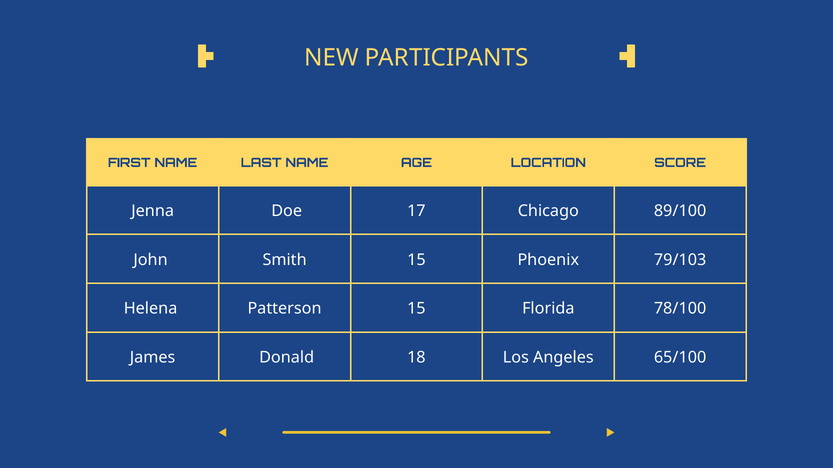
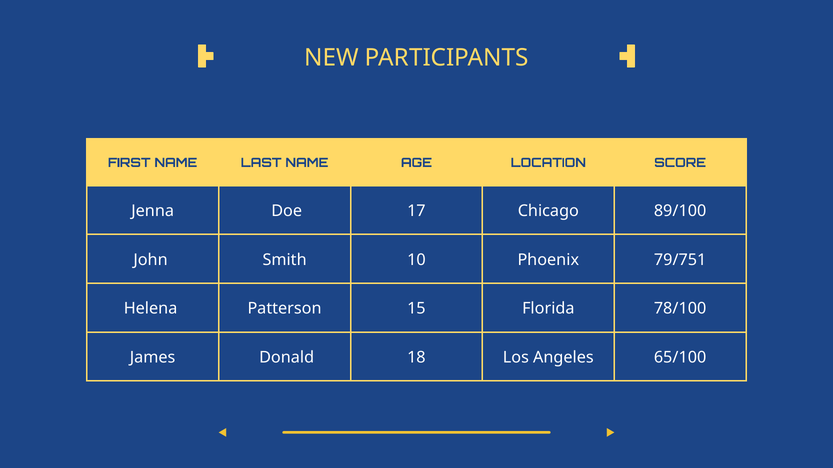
Smith 15: 15 -> 10 (416, 260)
79/103: 79/103 -> 79/751 (680, 260)
